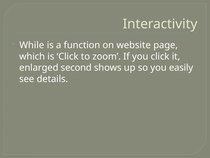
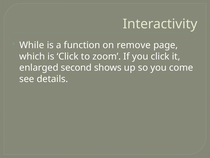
website: website -> remove (134, 45)
easily: easily -> come (181, 68)
